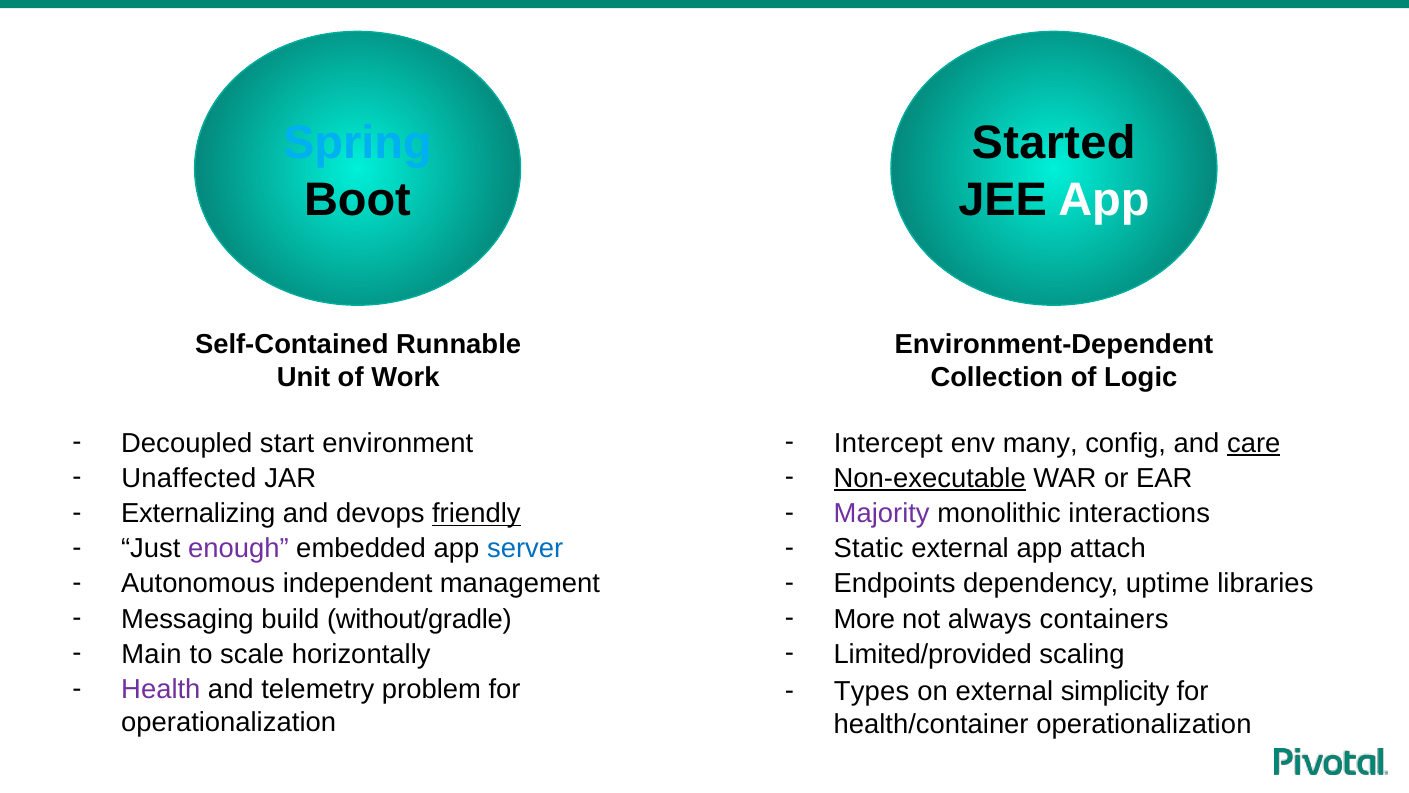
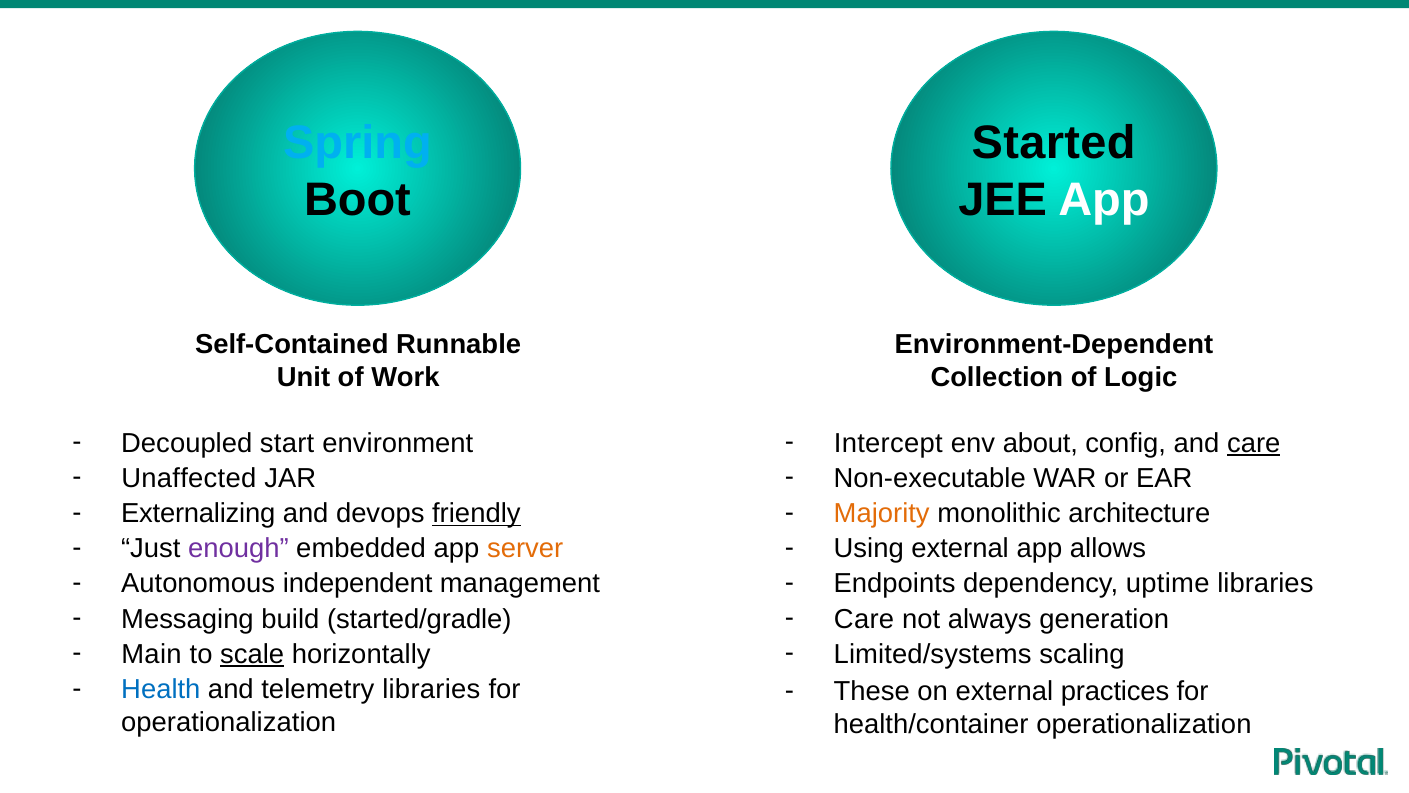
many: many -> about (1040, 443)
Non-executable underline: present -> none (930, 478)
Majority colour: purple -> orange (882, 513)
interactions: interactions -> architecture (1139, 513)
server colour: blue -> orange (525, 548)
Static: Static -> Using (869, 548)
attach: attach -> allows (1108, 548)
without/gradle: without/gradle -> started/gradle (419, 619)
More: More -> Care (864, 619)
containers: containers -> generation (1104, 619)
scale underline: none -> present (252, 654)
Limited/provided: Limited/provided -> Limited/systems (933, 654)
Health colour: purple -> blue (161, 689)
telemetry problem: problem -> libraries (431, 689)
Types: Types -> These (872, 691)
simplicity: simplicity -> practices (1115, 691)
